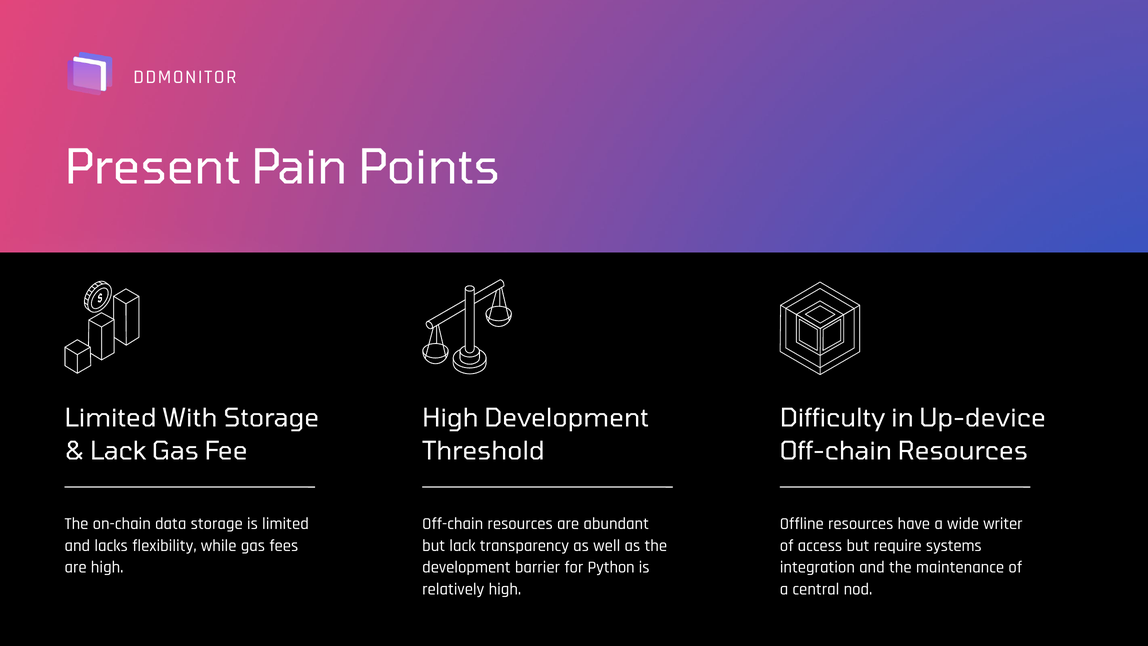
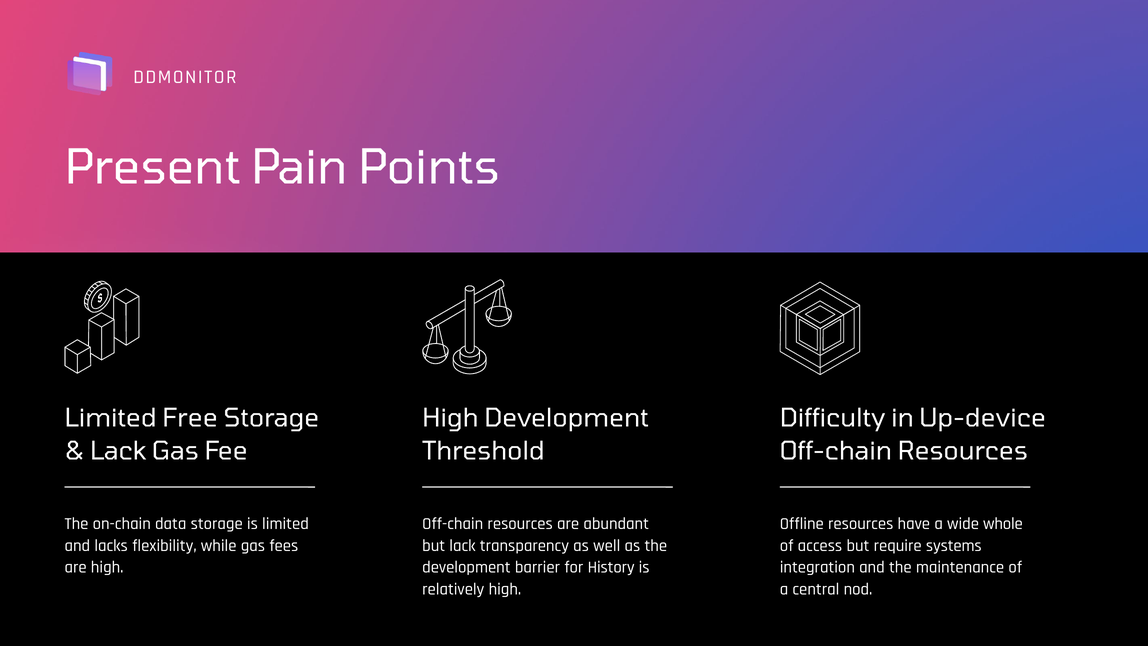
With: With -> Free (190, 418)
writer: writer -> whole (1003, 524)
Python: Python -> History (611, 567)
